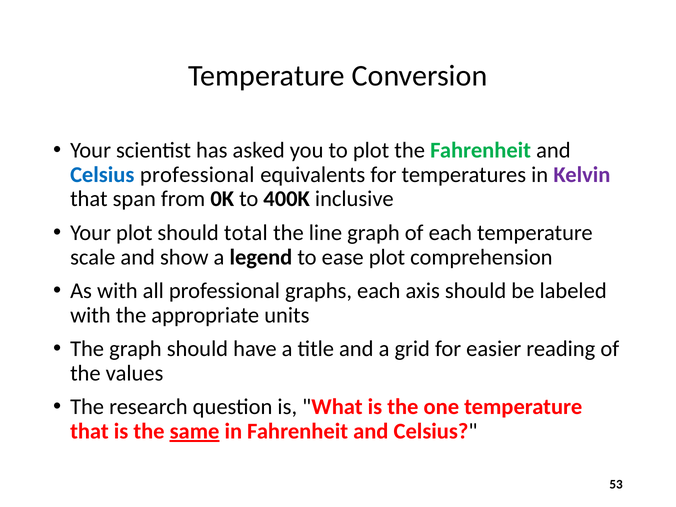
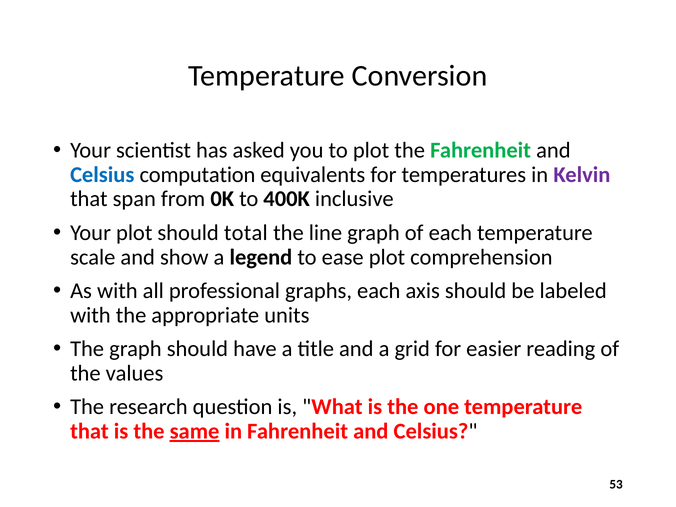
Celsius professional: professional -> computation (197, 175)
